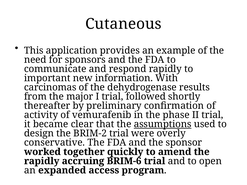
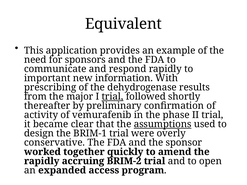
Cutaneous: Cutaneous -> Equivalent (124, 24)
carcinomas: carcinomas -> prescribing (50, 87)
trial underline: none -> present (112, 97)
BRIM-2: BRIM-2 -> BRIM-1 (90, 134)
BRIM-6: BRIM-6 -> BRIM-2 (124, 161)
